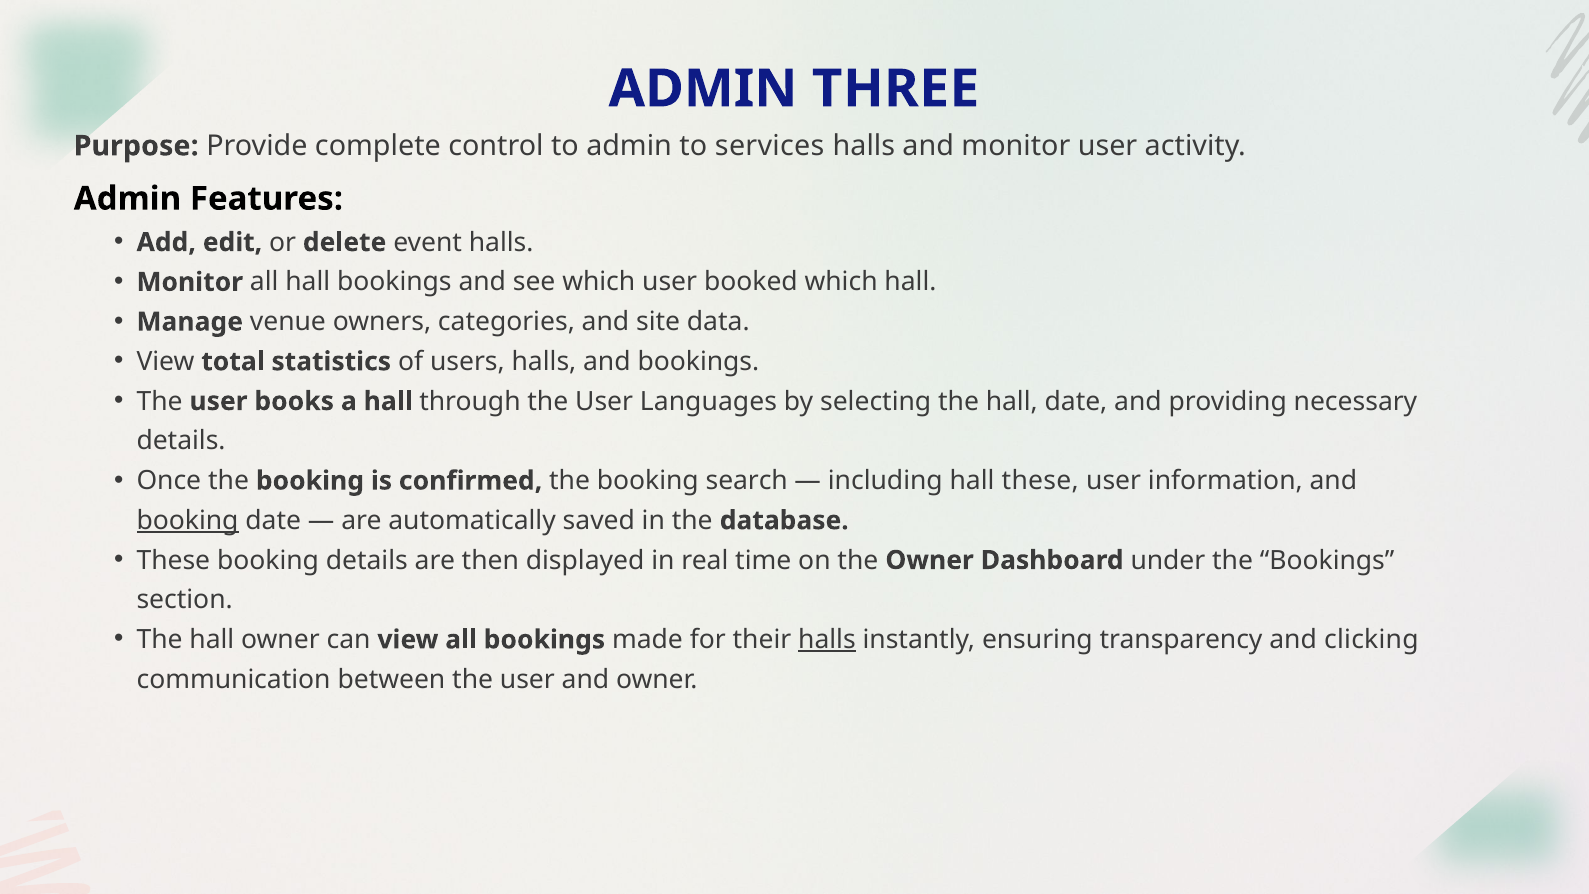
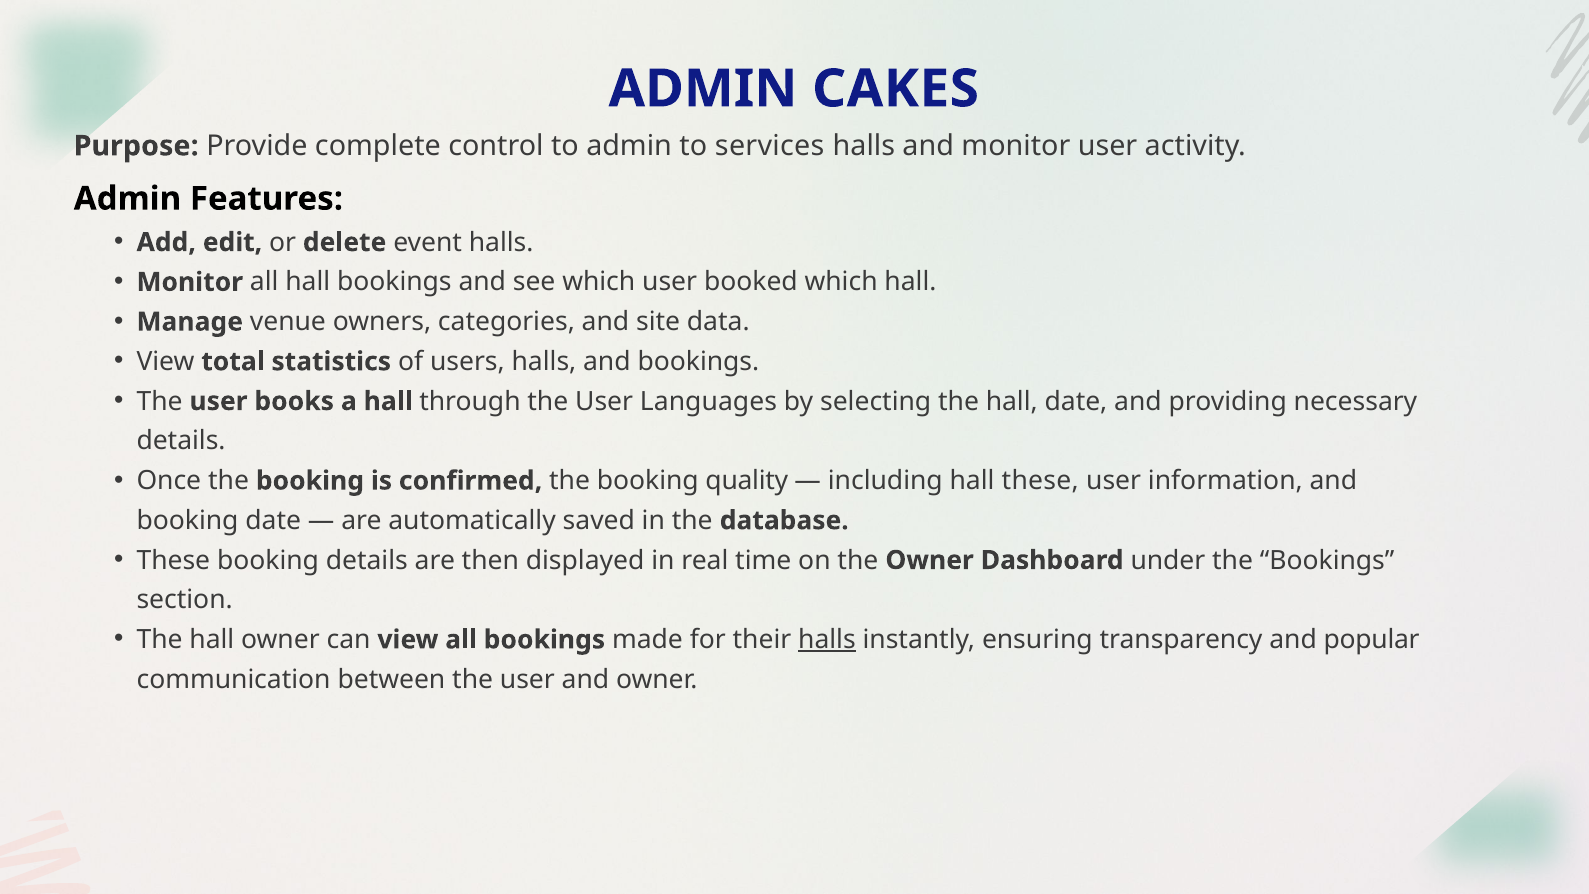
THREE: THREE -> CAKES (896, 89)
search: search -> quality (747, 481)
booking underline: present -> none (188, 520)
clicking: clicking -> popular (1372, 640)
